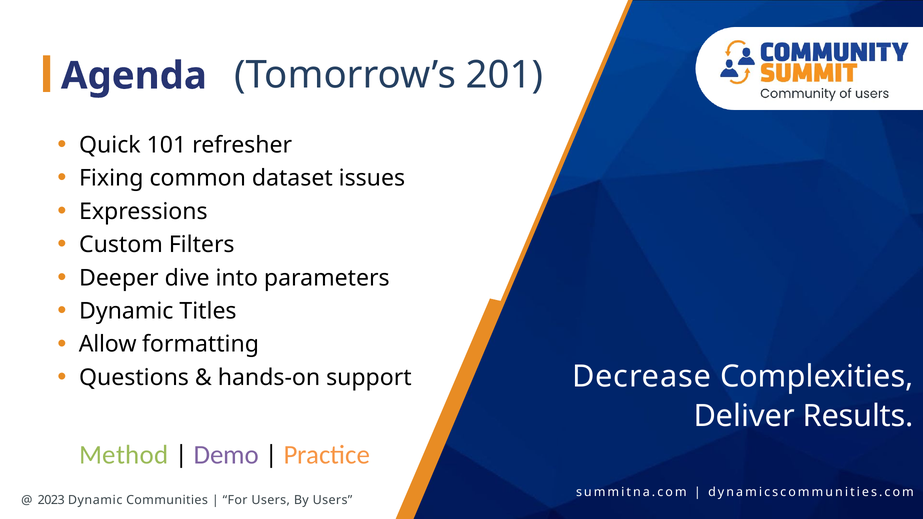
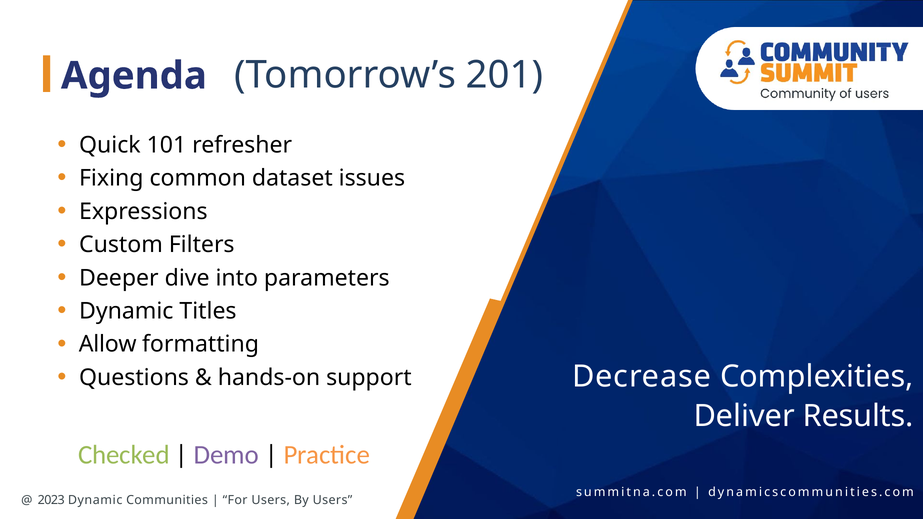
Method: Method -> Checked (124, 455)
